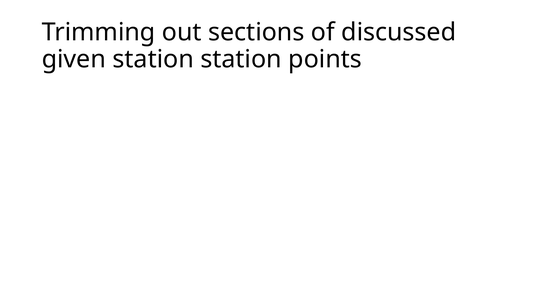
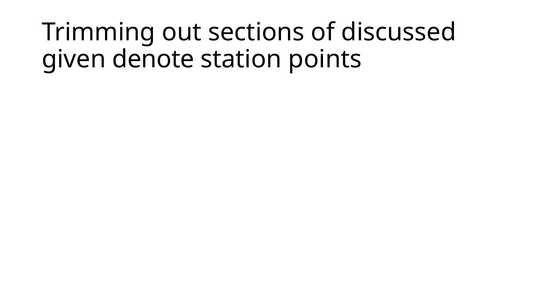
given station: station -> denote (153, 59)
